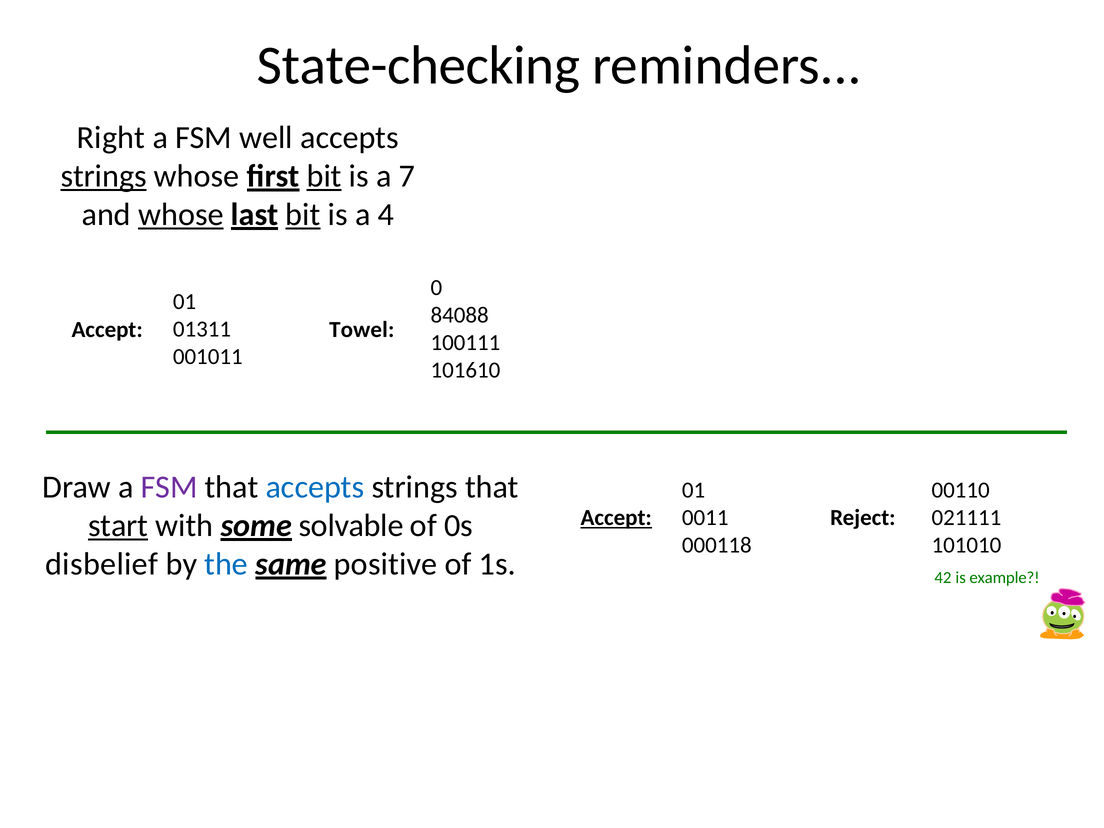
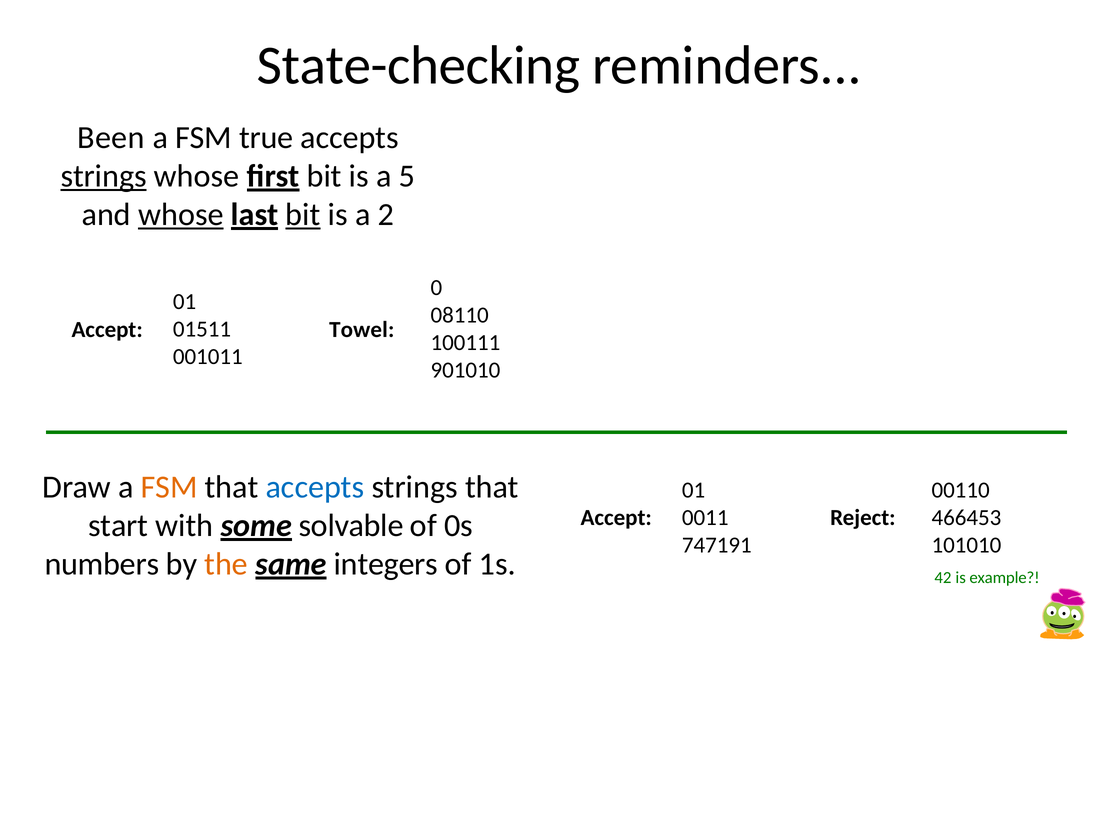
Right: Right -> Been (111, 137)
well: well -> true (266, 137)
bit underline: present -> none (324, 176)
7: 7 -> 5 (407, 176)
4: 4 -> 2 (386, 215)
84088: 84088 -> 08110 (460, 315)
01311: 01311 -> 01511 (202, 329)
101610: 101610 -> 901010 (465, 370)
FSM colour: purple -> orange (169, 487)
021111: 021111 -> 466453 (966, 518)
Accept underline: present -> none (616, 518)
start underline: present -> none (118, 526)
000118: 000118 -> 747191 (717, 545)
disbelief: disbelief -> numbers (102, 564)
the colour: blue -> orange (226, 564)
positive: positive -> integers (386, 564)
